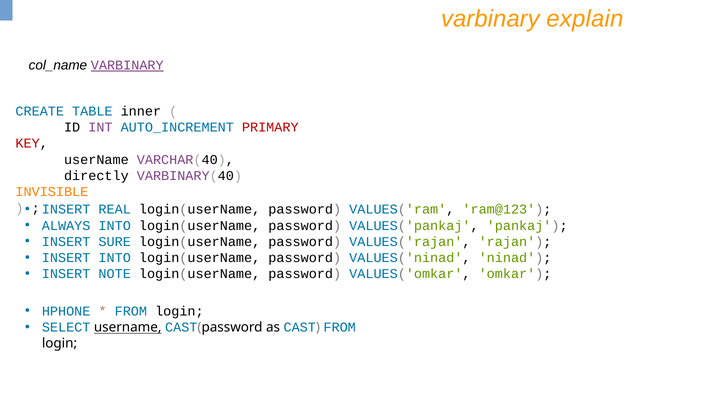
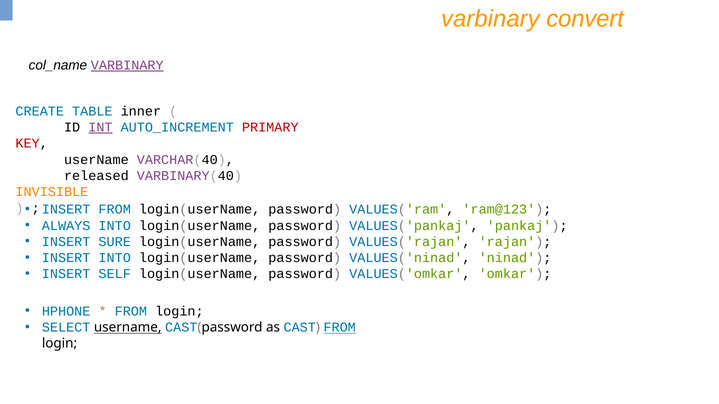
explain: explain -> convert (585, 19)
INT underline: none -> present (100, 127)
directly: directly -> released (96, 176)
INSERT REAL: REAL -> FROM (115, 210)
NOTE: NOTE -> SELF (115, 274)
FROM underline: none -> present (340, 328)
